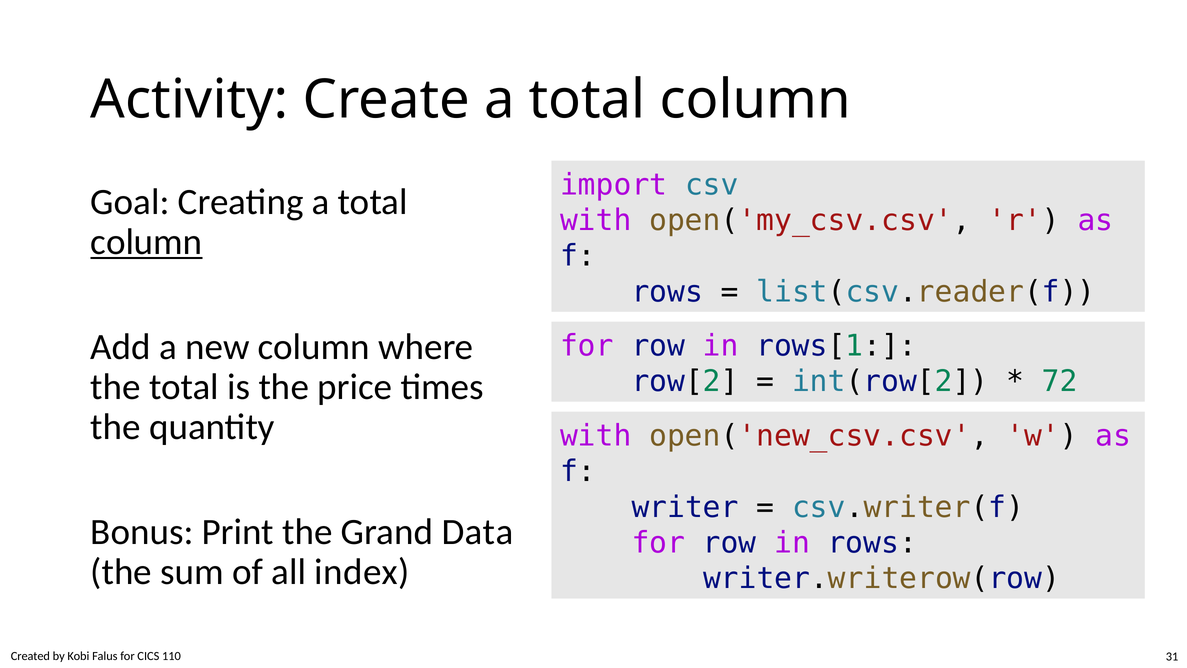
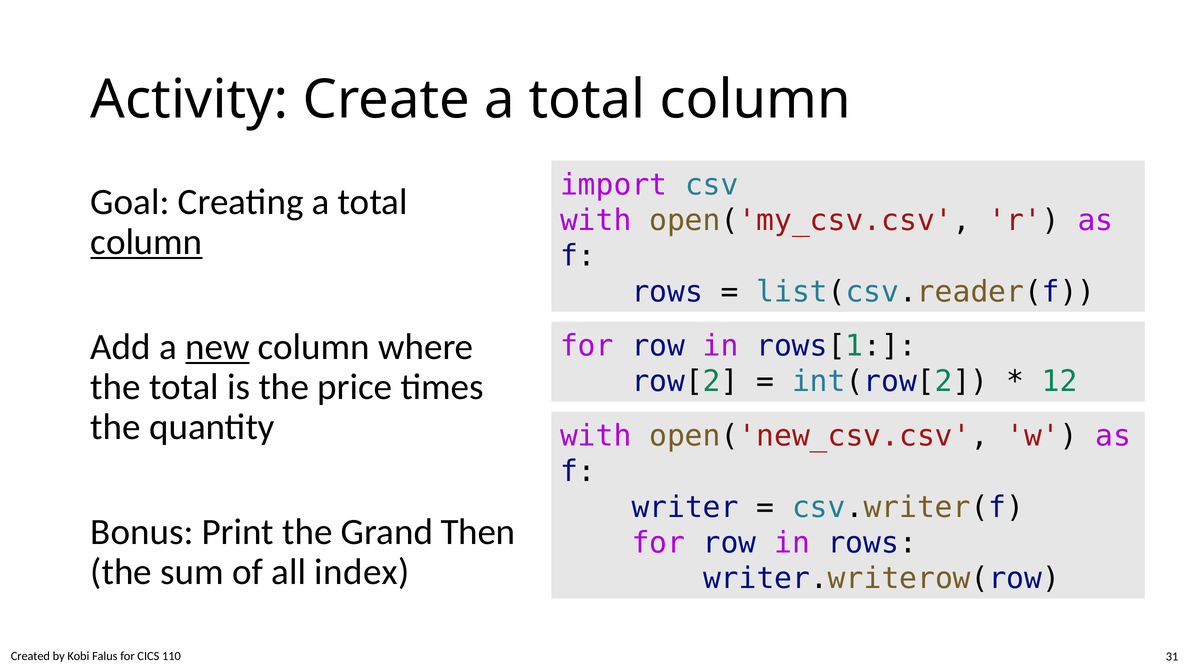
new underline: none -> present (217, 347)
72: 72 -> 12 (1060, 381)
Data: Data -> Then (478, 532)
